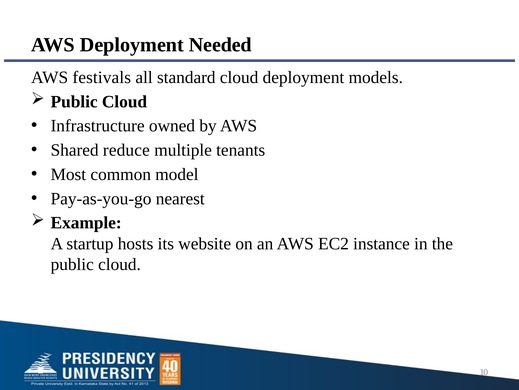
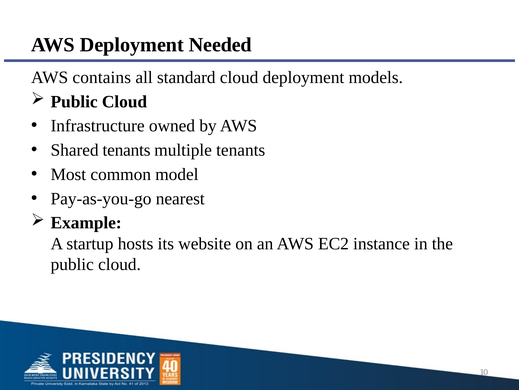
festivals: festivals -> contains (102, 77)
Shared reduce: reduce -> tenants (127, 150)
